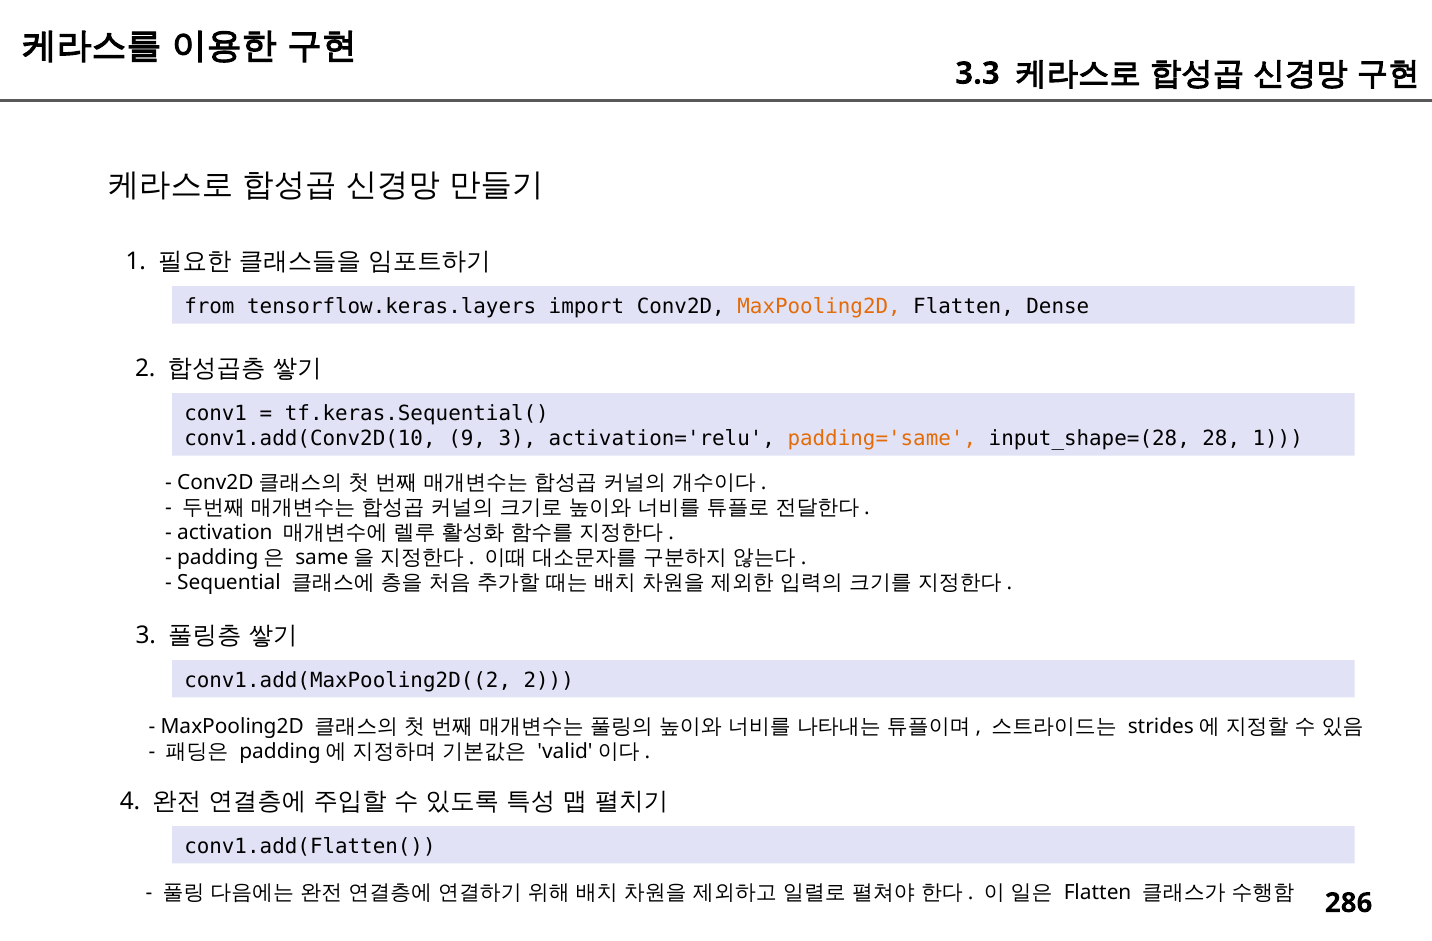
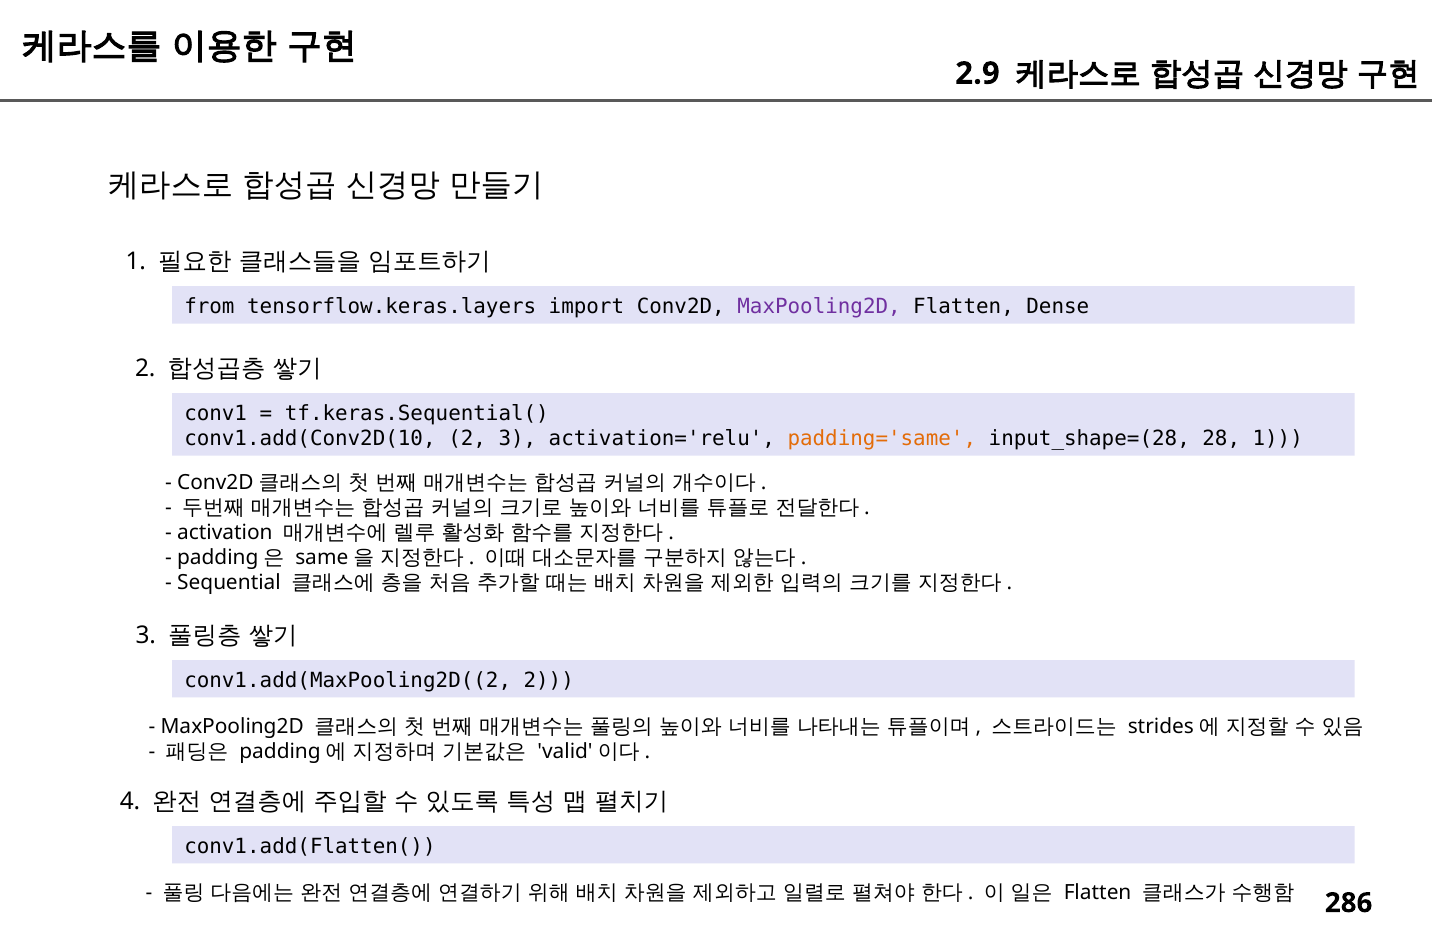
3.3: 3.3 -> 2.9 (978, 73)
MaxPooling2D colour: orange -> purple (819, 306)
conv1.add(Conv2D(10 9: 9 -> 2 (467, 438)
